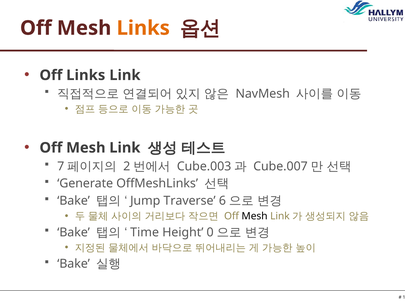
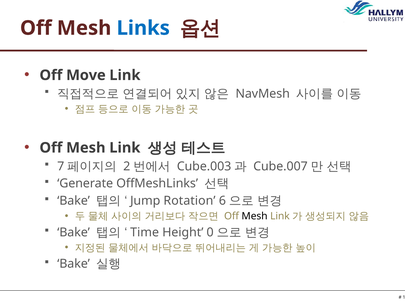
Links colour: orange -> blue (143, 28)
Off Links: Links -> Move (86, 75)
Traverse: Traverse -> Rotation (190, 201)
